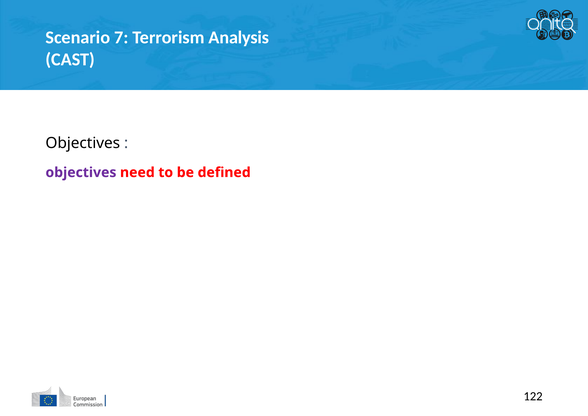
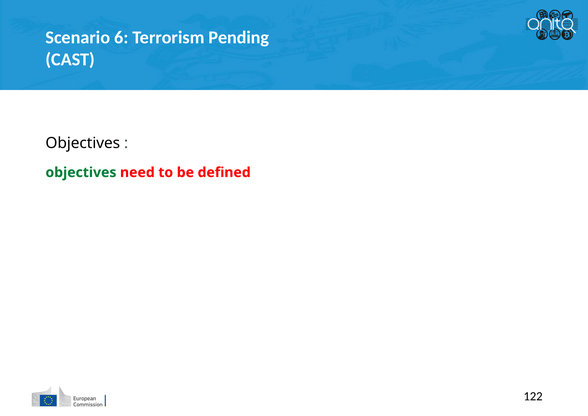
7: 7 -> 6 (121, 38)
Analysis: Analysis -> Pending (239, 38)
objectives colour: purple -> green (81, 172)
